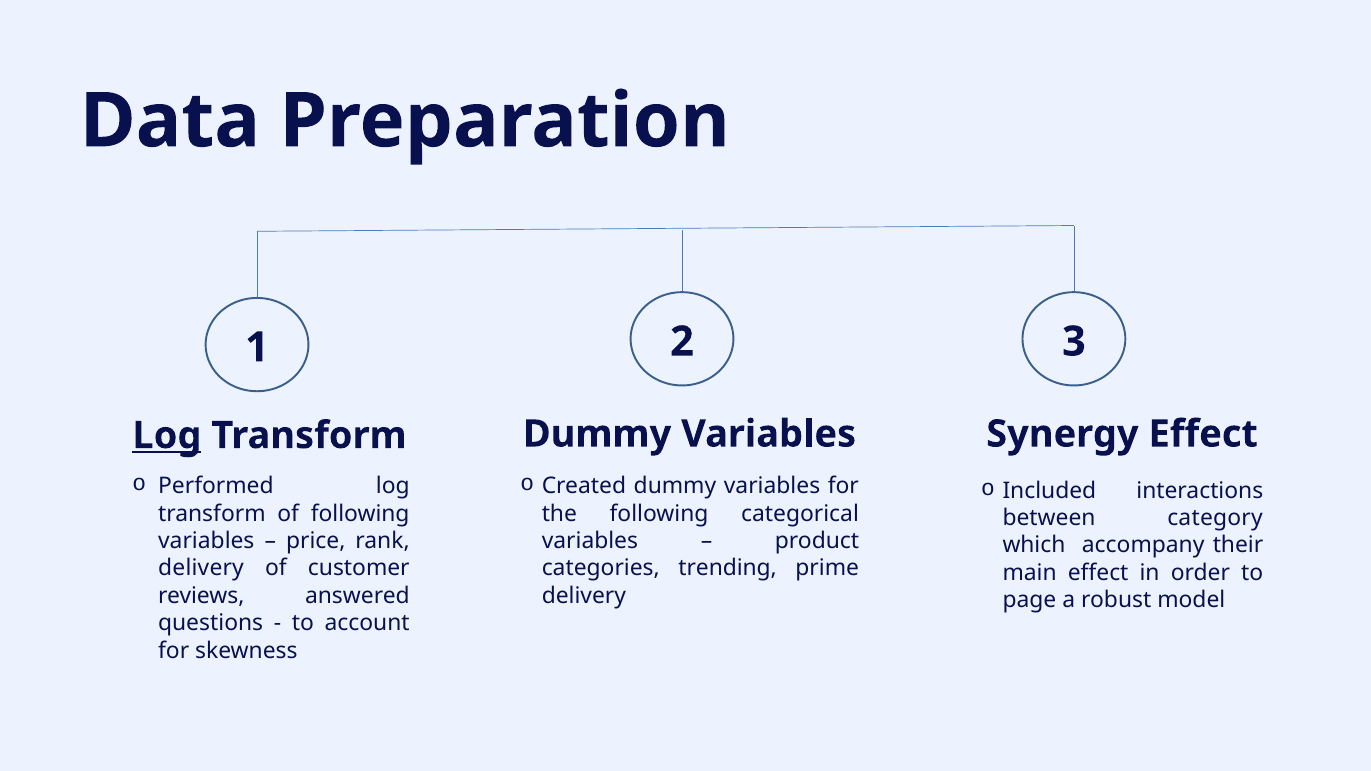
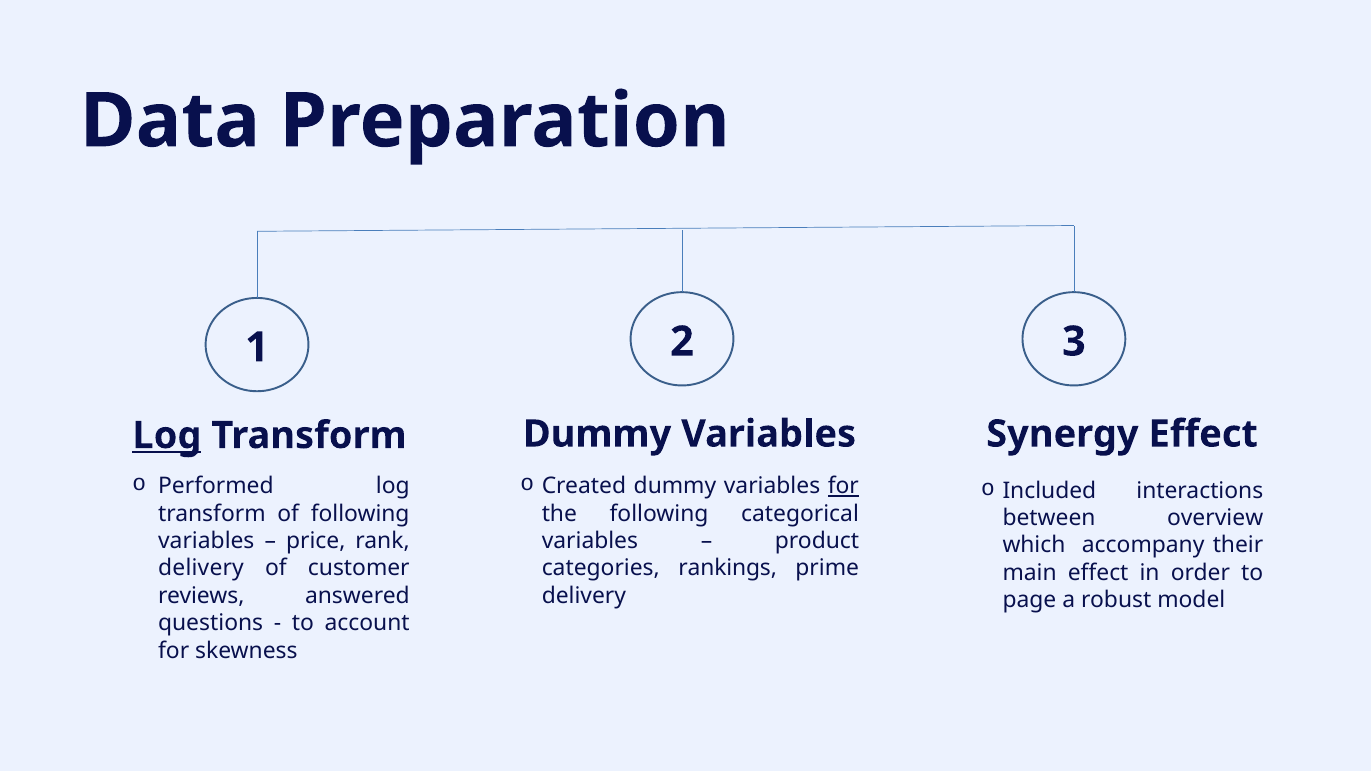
for underline: none -> present (843, 486)
between category: category -> overview (1215, 518)
trending: trending -> rankings (728, 568)
